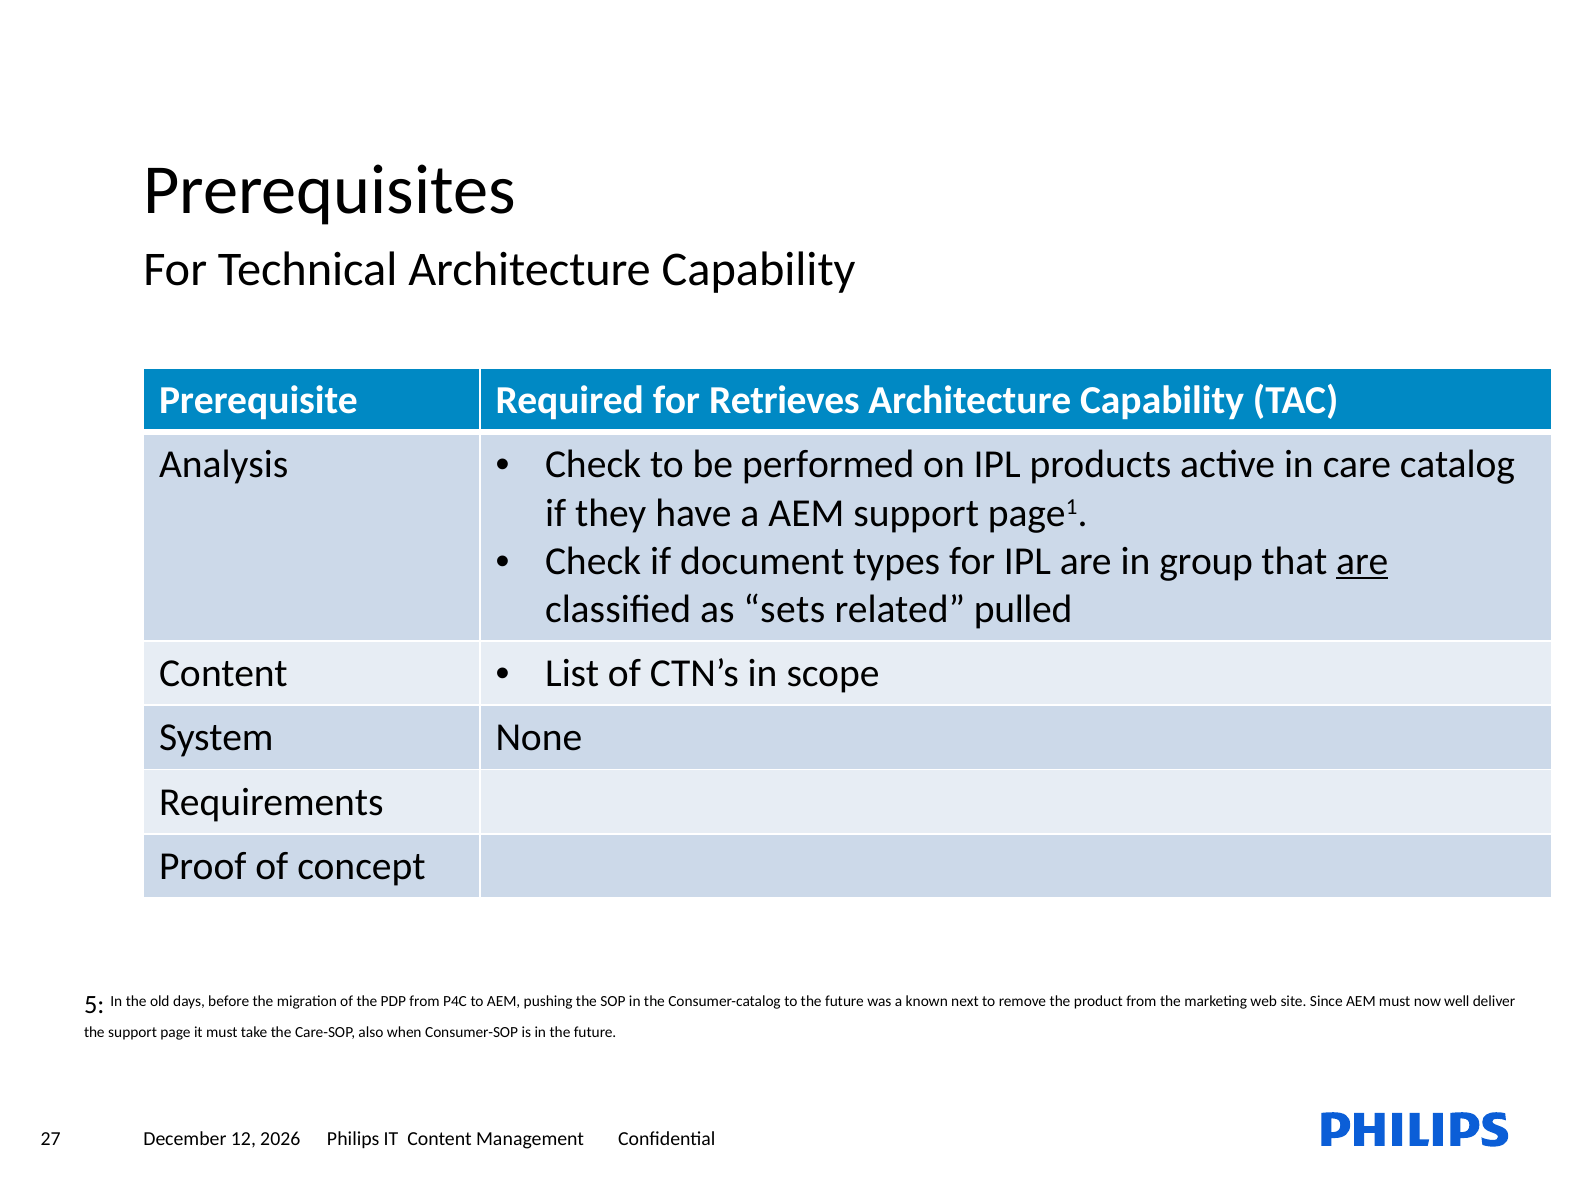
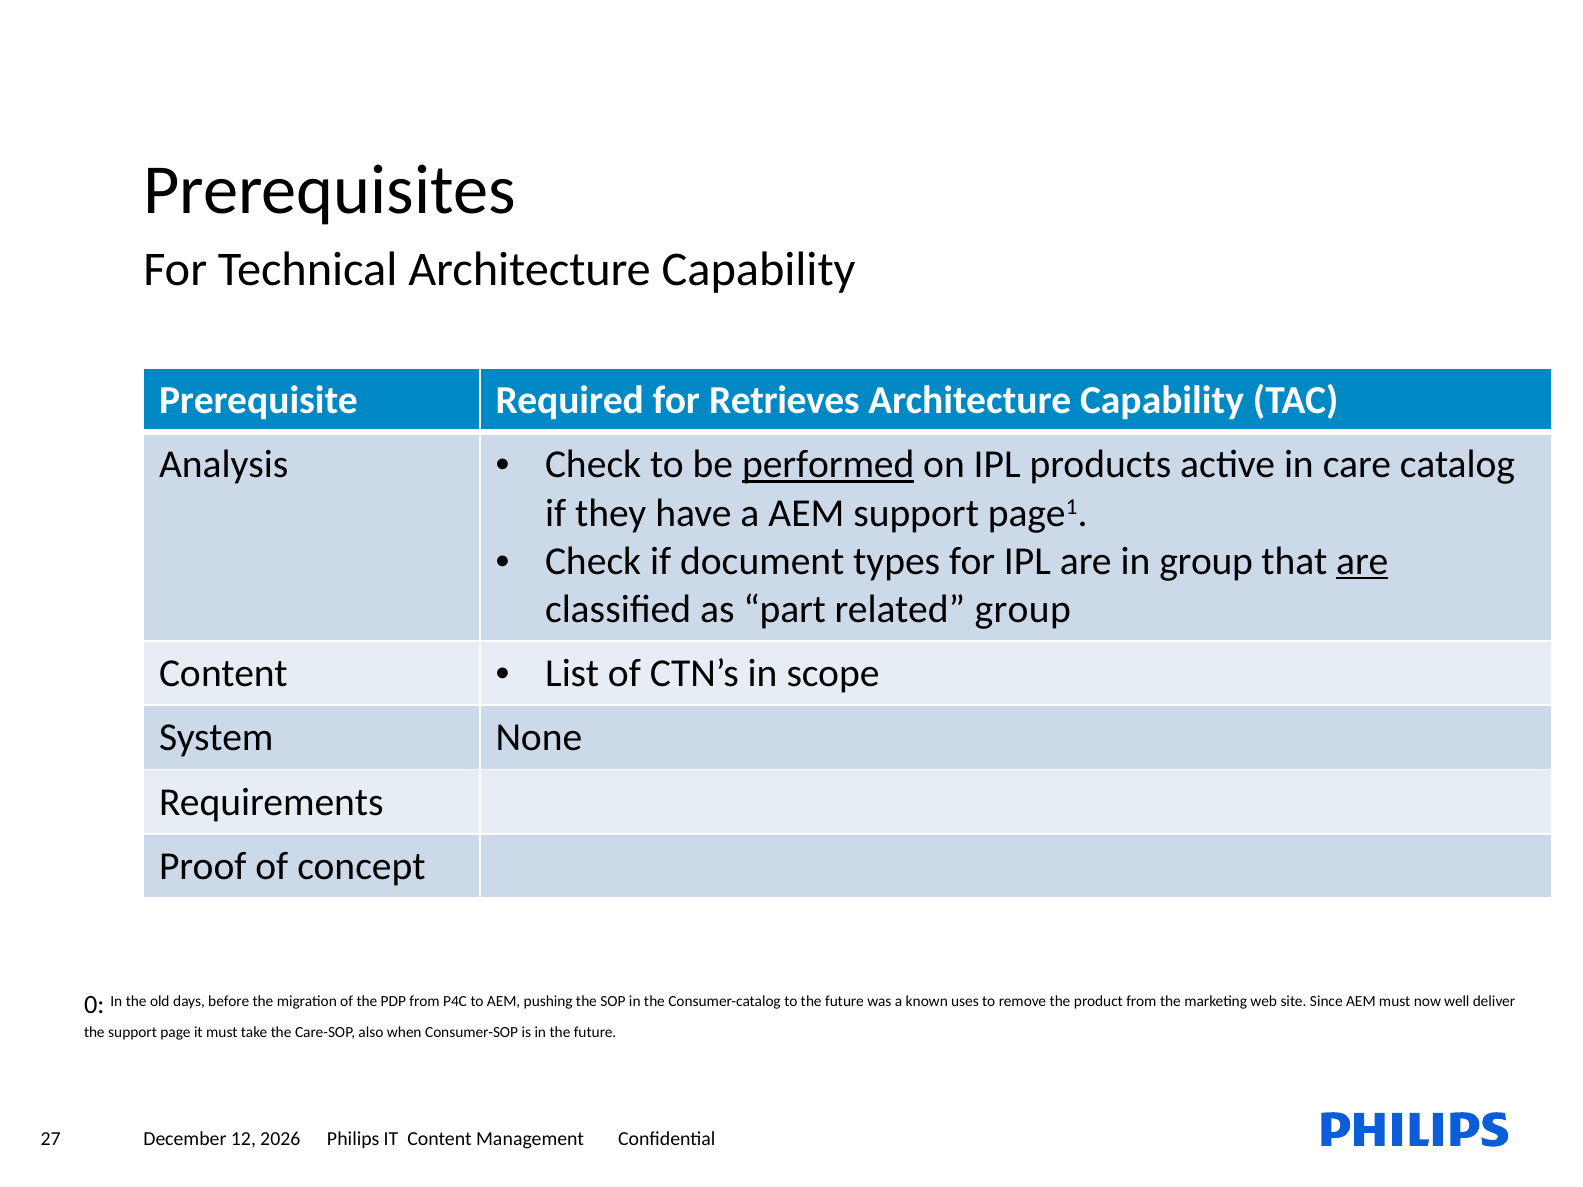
performed underline: none -> present (828, 465)
sets: sets -> part (785, 610)
related pulled: pulled -> group (1023, 610)
5: 5 -> 0 (94, 1005)
next: next -> uses (965, 1001)
